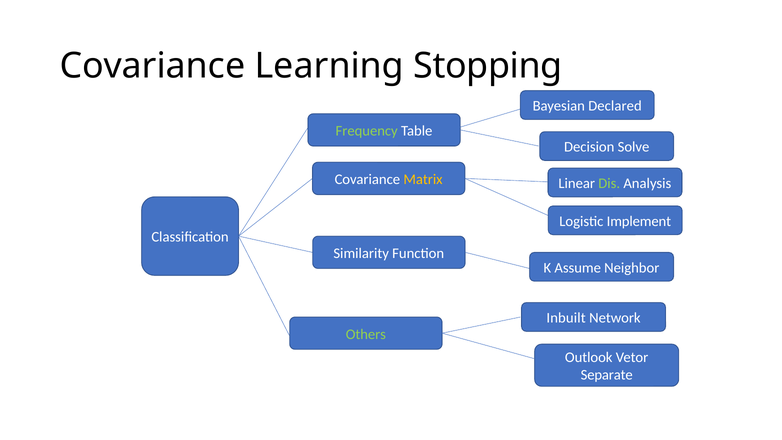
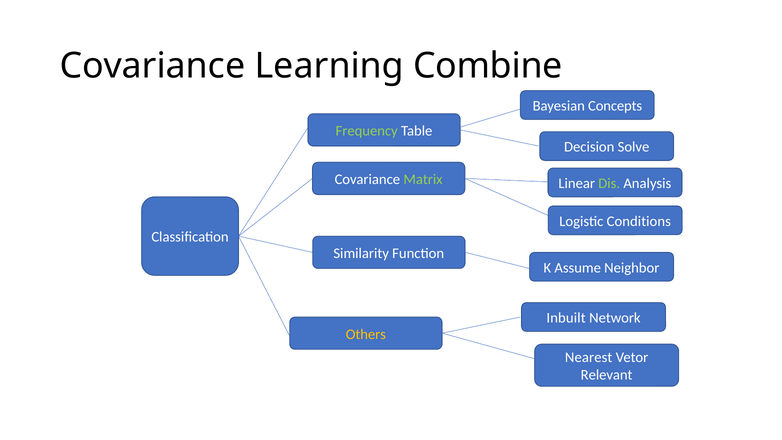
Stopping: Stopping -> Combine (488, 66)
Declared: Declared -> Concepts (615, 106)
Matrix colour: yellow -> light green (423, 179)
Implement: Implement -> Conditions (639, 221)
Others colour: light green -> yellow (366, 334)
Outlook: Outlook -> Nearest (589, 357)
Separate: Separate -> Relevant (607, 375)
